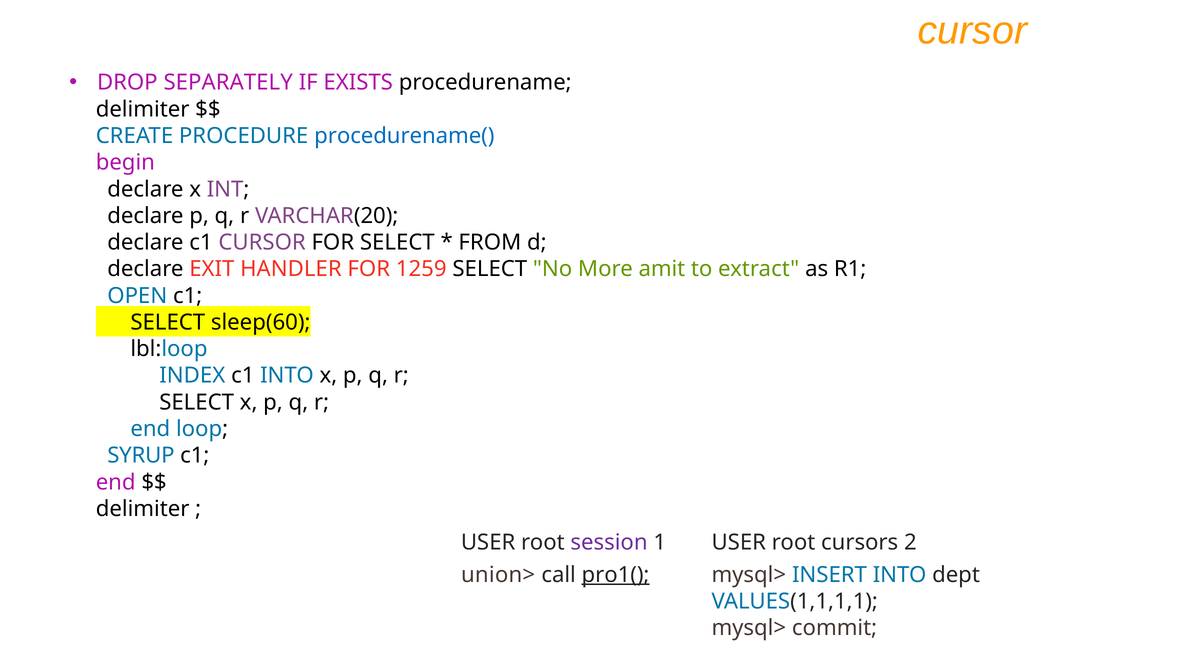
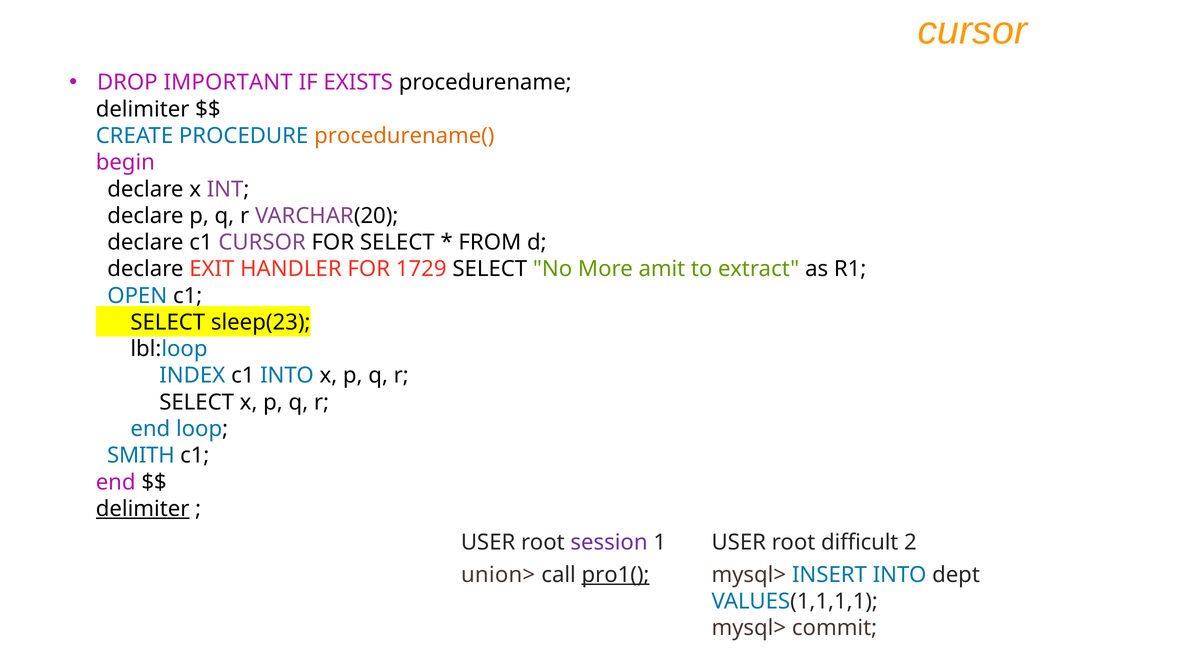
SEPARATELY: SEPARATELY -> IMPORTANT (228, 83)
procedurename( colour: blue -> orange (404, 136)
1259: 1259 -> 1729 (421, 269)
sleep(60: sleep(60 -> sleep(23 (261, 322)
SYRUP: SYRUP -> SMITH (141, 456)
delimiter underline: none -> present (143, 509)
cursors: cursors -> difficult (860, 542)
